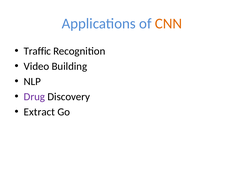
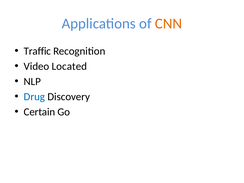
Building: Building -> Located (69, 66)
Drug colour: purple -> blue (34, 97)
Extract: Extract -> Certain (39, 112)
